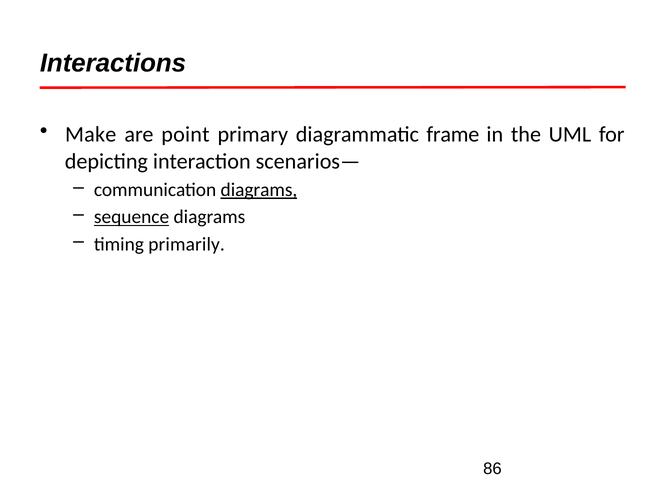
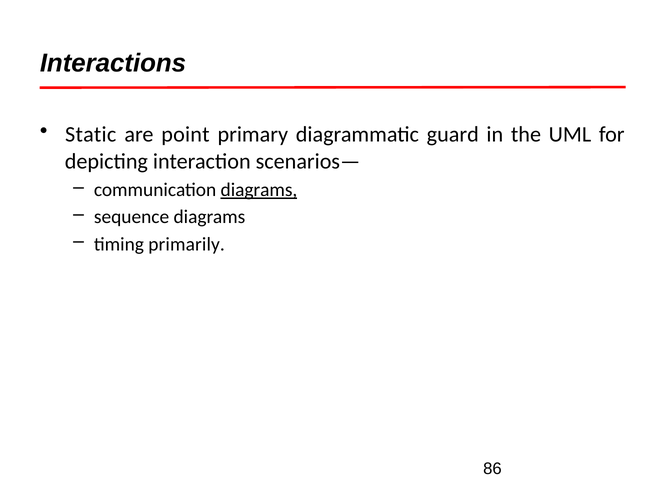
Make: Make -> Static (91, 135)
frame: frame -> guard (453, 135)
sequence underline: present -> none (132, 217)
